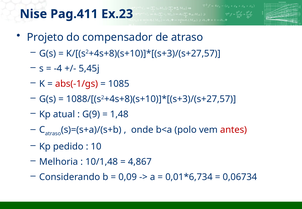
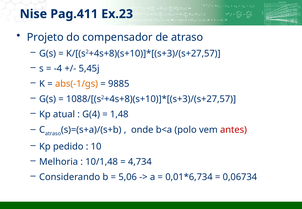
abs(-1/gs colour: red -> orange (77, 84)
1085: 1085 -> 9885 (119, 84)
G(9: G(9 -> G(4 (91, 114)
4,867: 4,867 -> 4,734 (140, 162)
0,09: 0,09 -> 5,06 (128, 177)
